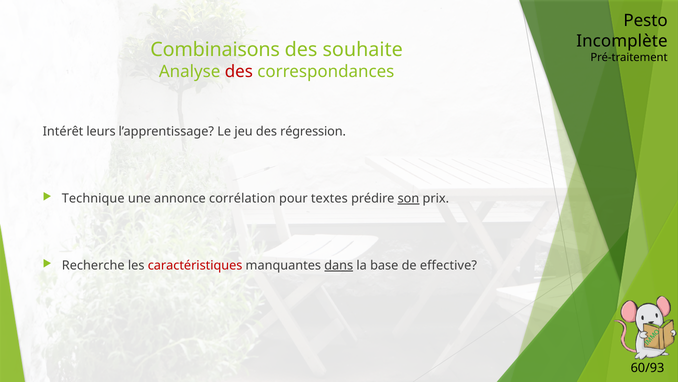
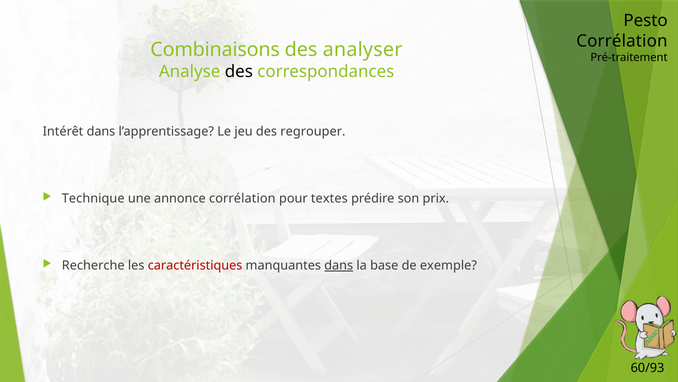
Incomplète: Incomplète -> Corrélation (622, 41)
souhaite: souhaite -> analyser (363, 50)
des colour: red -> black (239, 72)
Intérêt leurs: leurs -> dans (101, 131)
régression: régression -> regrouper (313, 131)
son underline: present -> none (408, 198)
effective: effective -> exemple (448, 265)
